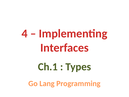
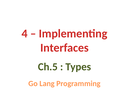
Ch.1: Ch.1 -> Ch.5 (48, 67)
